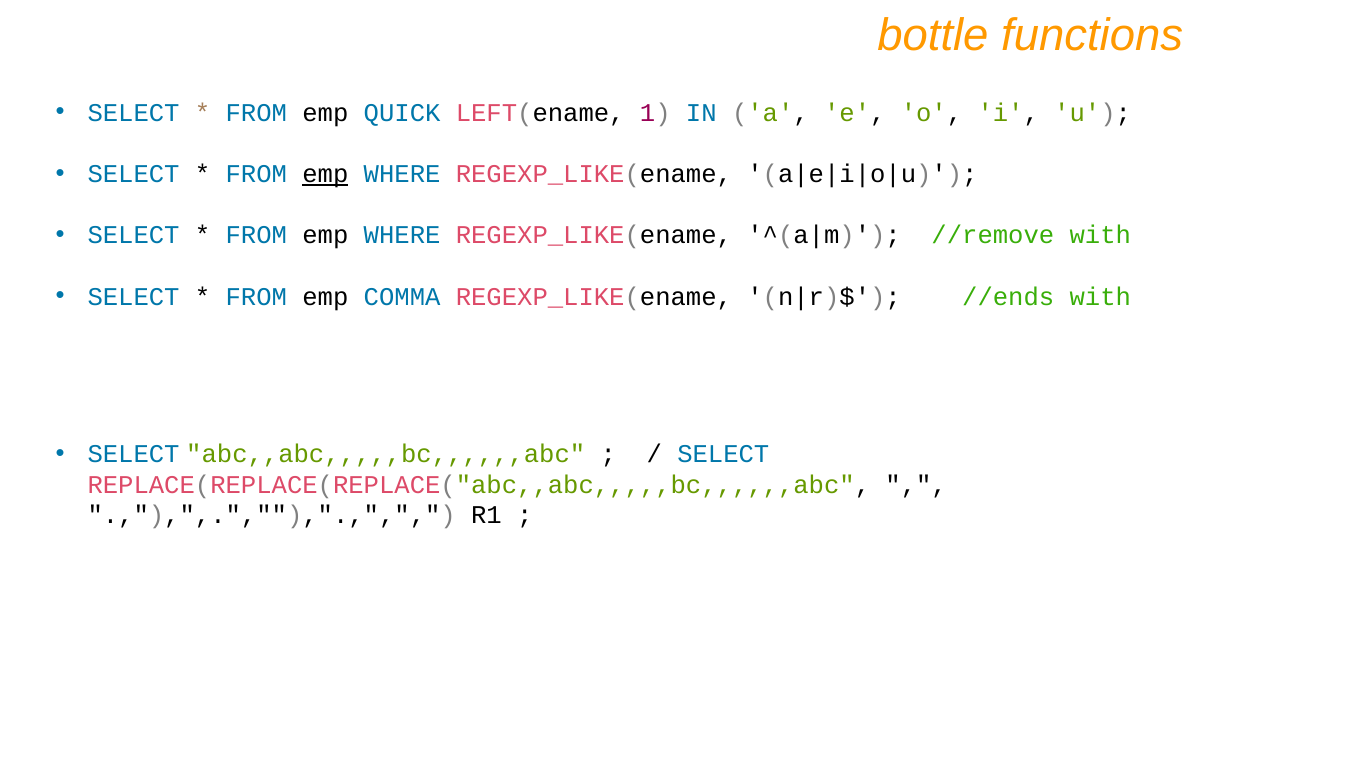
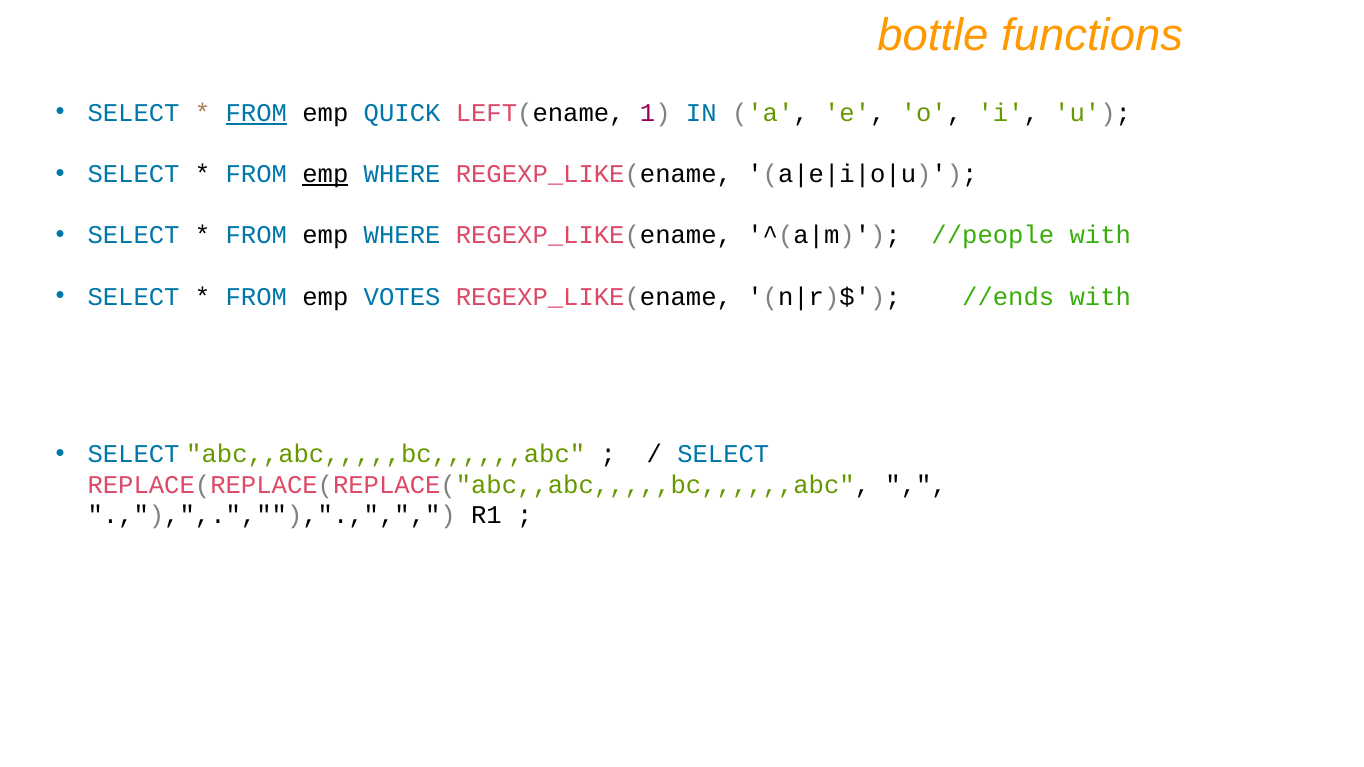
FROM underline: none -> present (256, 113)
//remove: //remove -> //people (993, 236)
COMMA: COMMA -> VOTES (402, 297)
